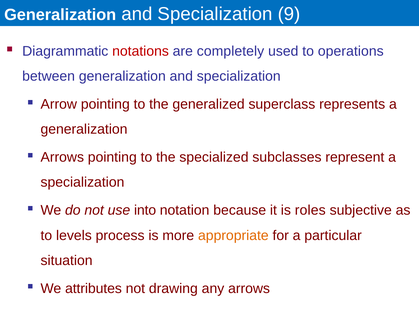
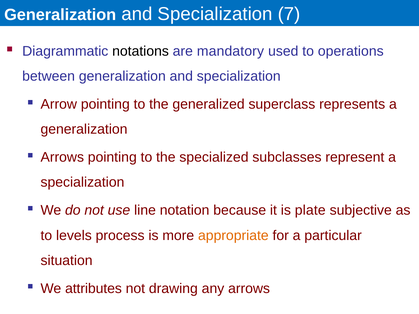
9: 9 -> 7 (289, 14)
notations colour: red -> black (141, 51)
completely: completely -> mandatory (230, 51)
into: into -> line (145, 210)
roles: roles -> plate (310, 210)
